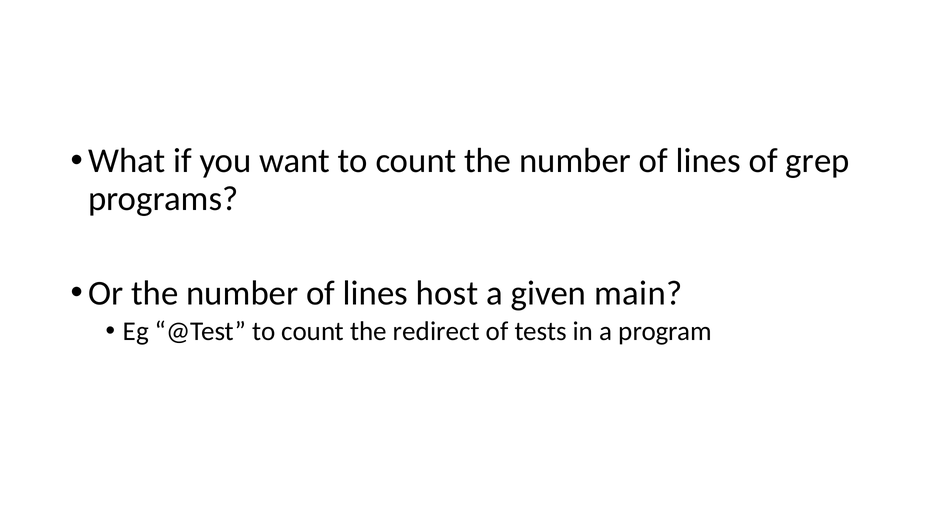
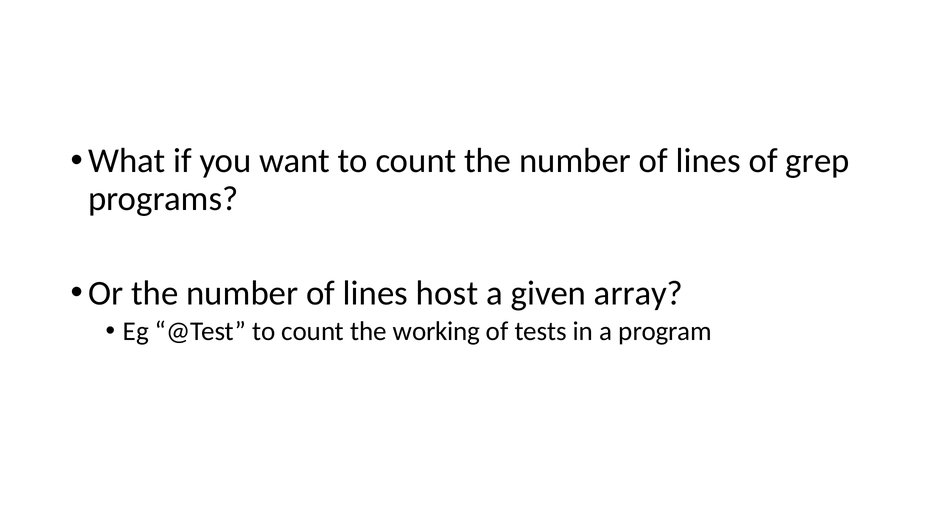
main: main -> array (639, 293)
redirect: redirect -> working (437, 331)
